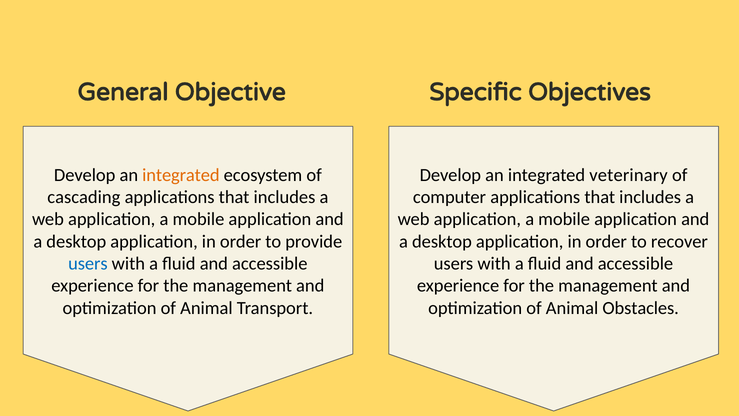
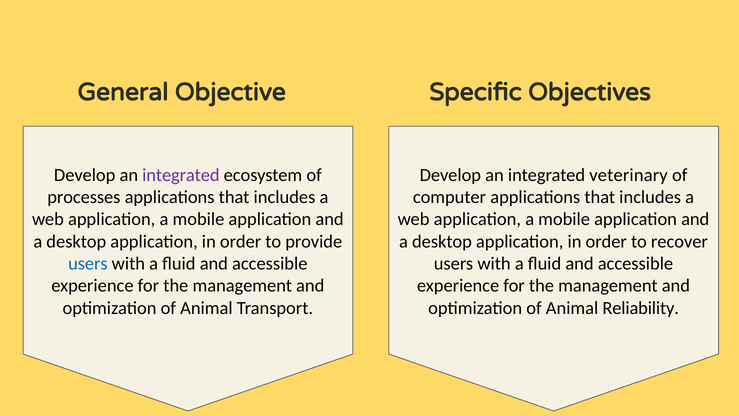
integrated colour: orange -> purple (181, 175)
cascading: cascading -> processes (84, 197)
Obstacles: Obstacles -> Reliability (641, 308)
